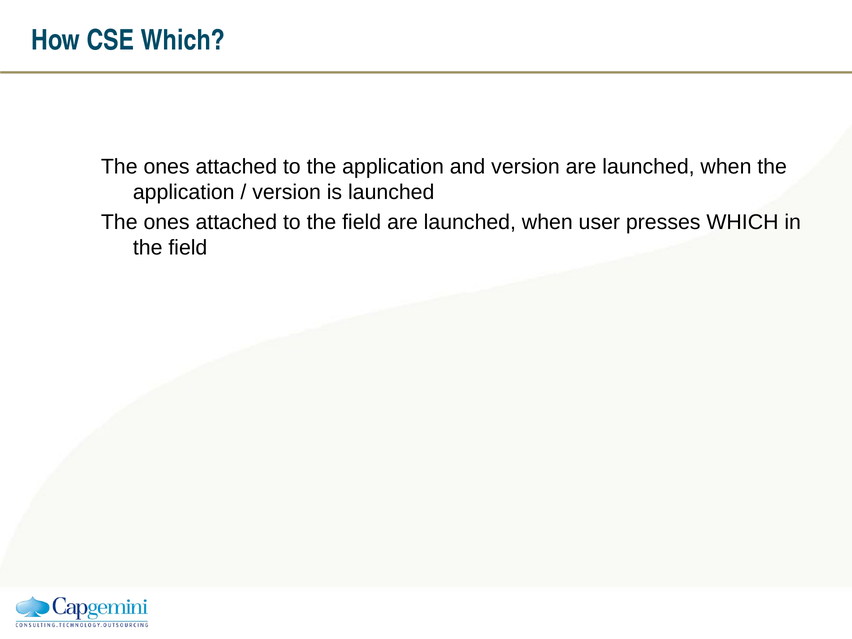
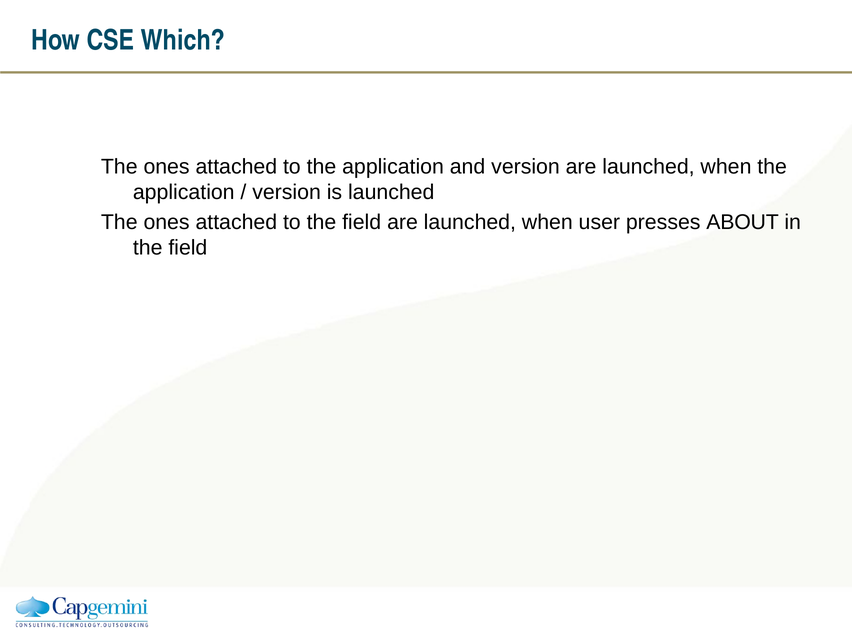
presses WHICH: WHICH -> ABOUT (743, 222)
